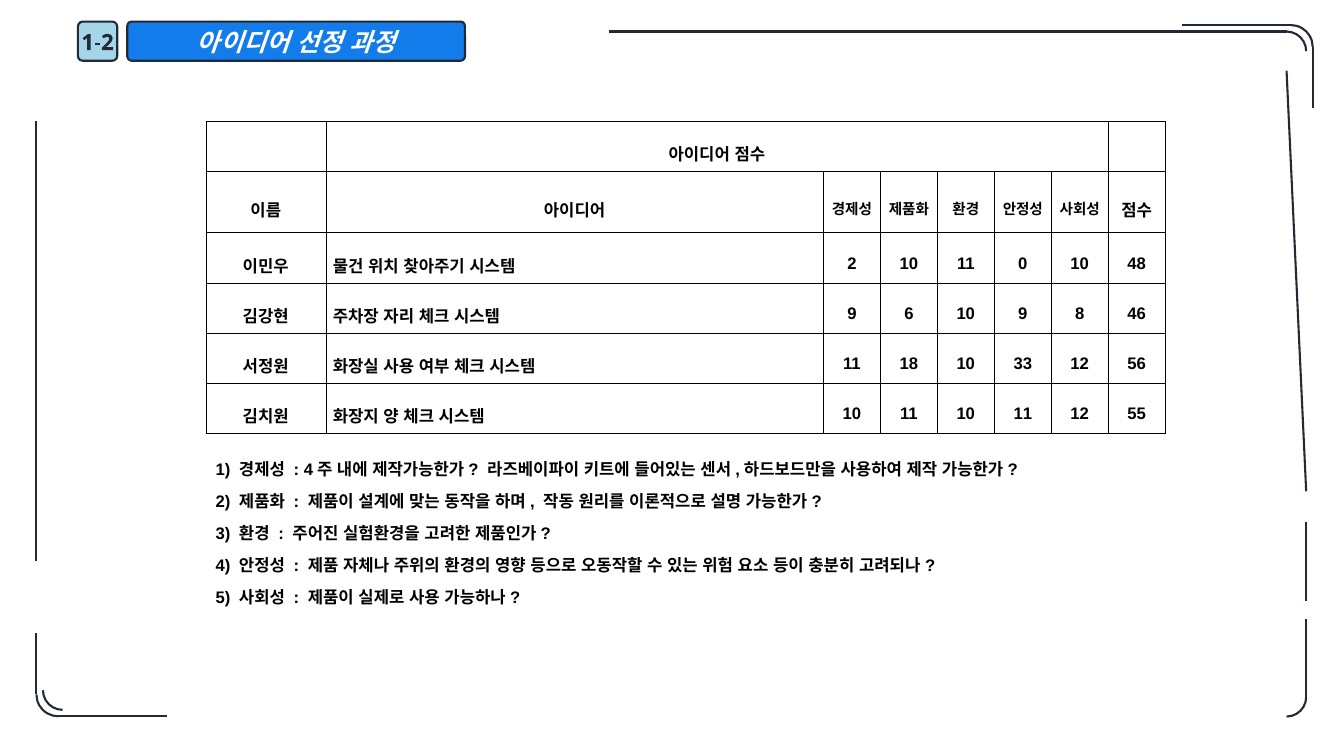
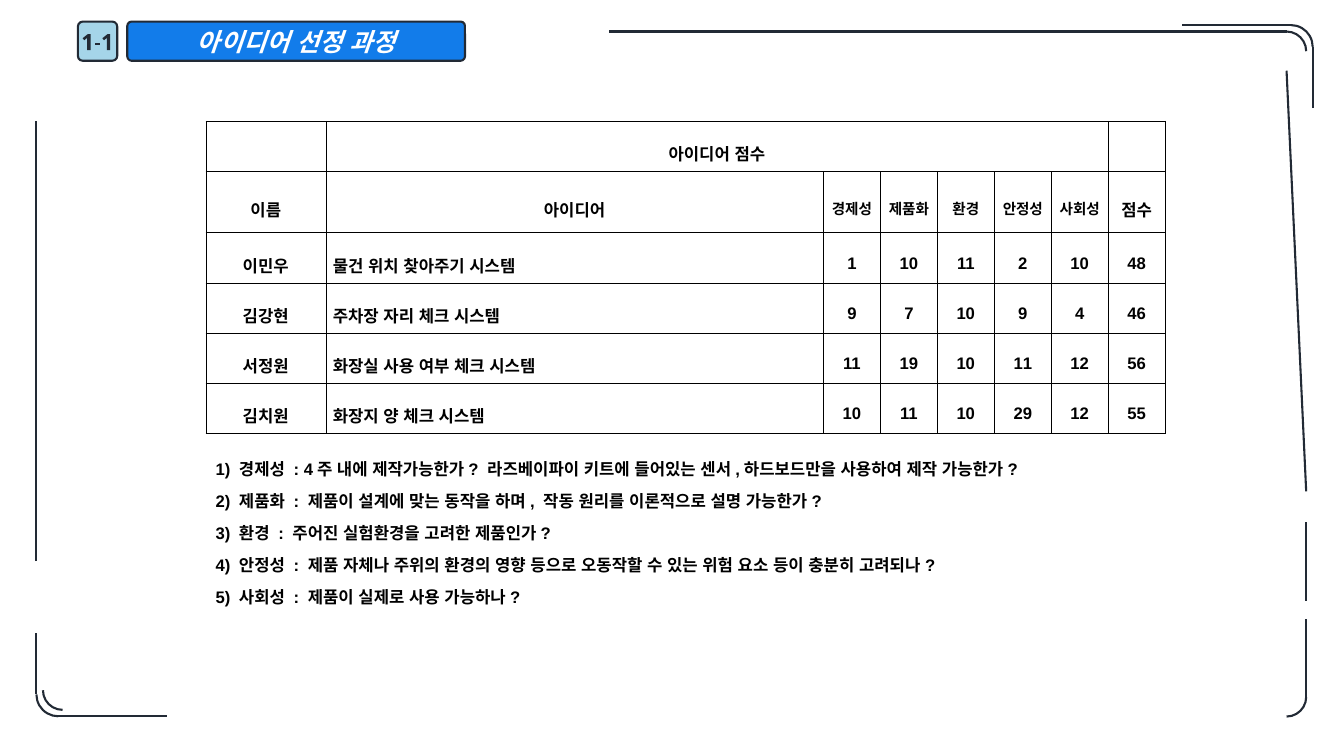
1-2: 1-2 -> 1-1 (98, 43)
2: 2 -> 1 (852, 264)
11 0: 0 -> 2 (1023, 264)
6: 6 -> 7 (909, 314)
9 8: 8 -> 4 (1080, 314)
18: 18 -> 19 (909, 364)
33: 33 -> 11 (1023, 364)
11 10 11: 11 -> 29 (1023, 414)
